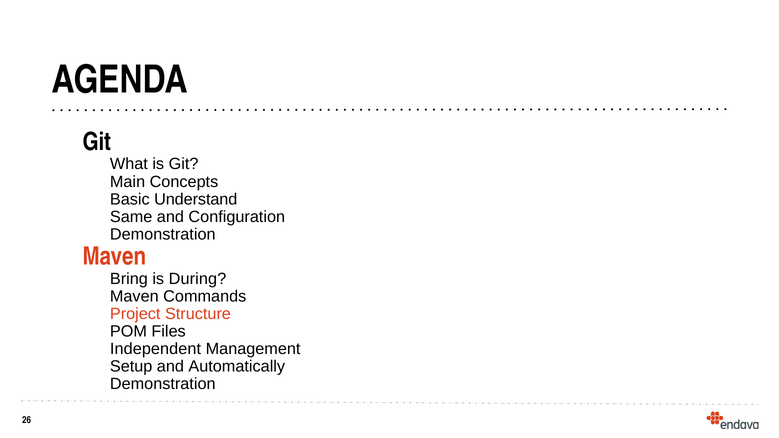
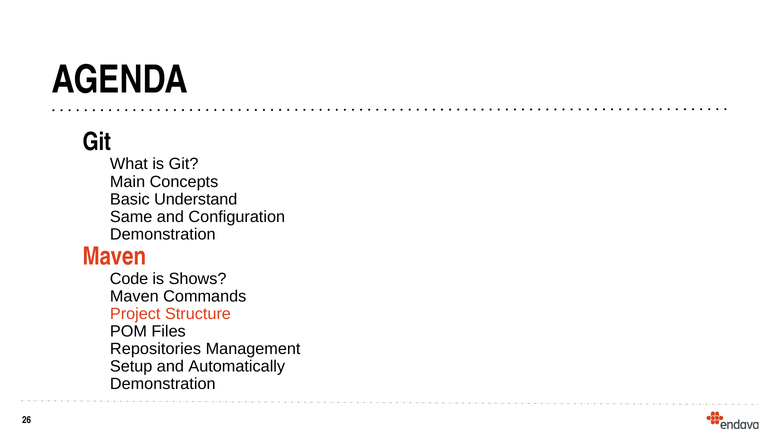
Bring: Bring -> Code (129, 279)
During: During -> Shows (198, 279)
Independent: Independent -> Repositories (156, 349)
